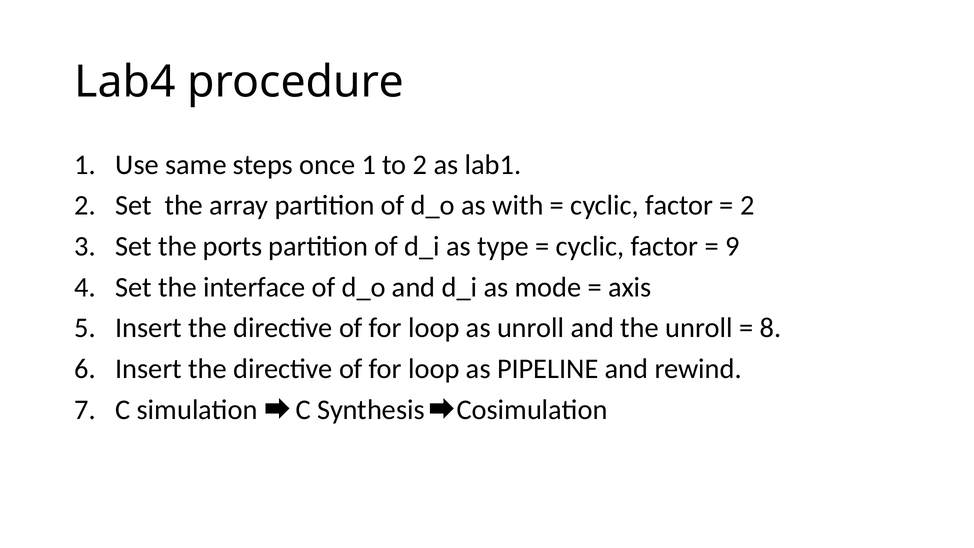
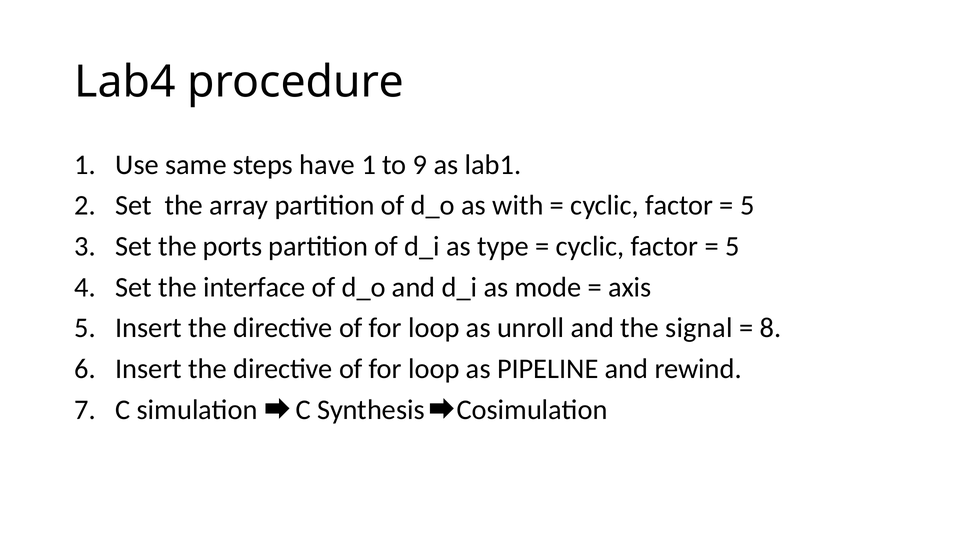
once: once -> have (327, 165)
to 2: 2 -> 9 (420, 165)
2: 2 -> 5 (747, 206)
9: 9 -> 5 (732, 246)
the unroll: unroll -> signal (699, 328)
